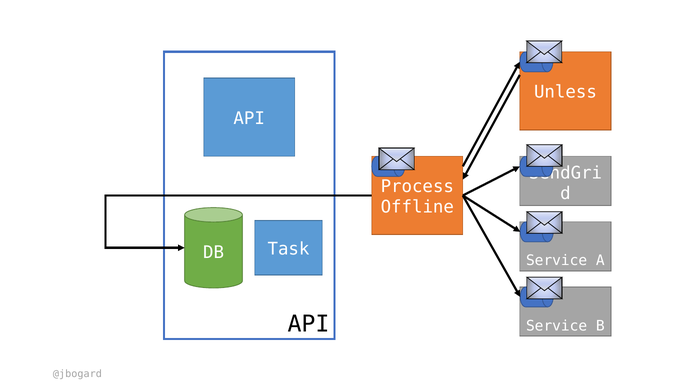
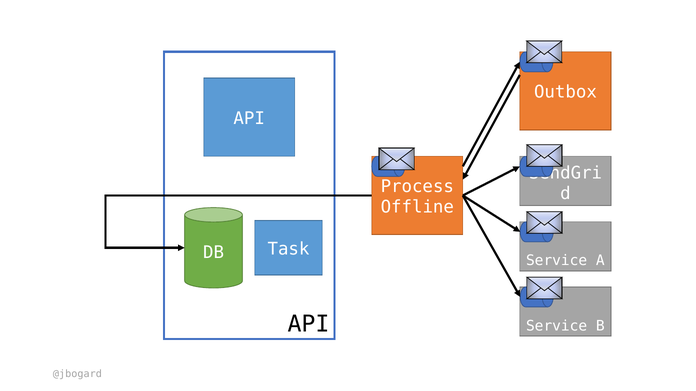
Unless: Unless -> Outbox (565, 92)
